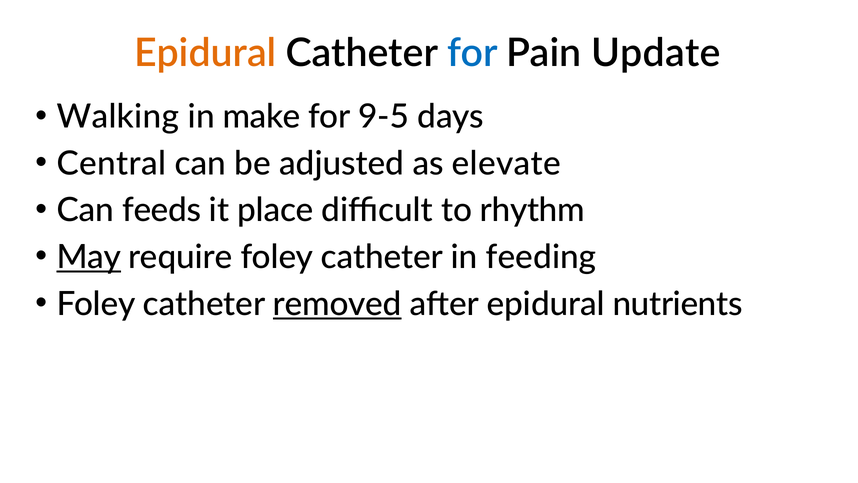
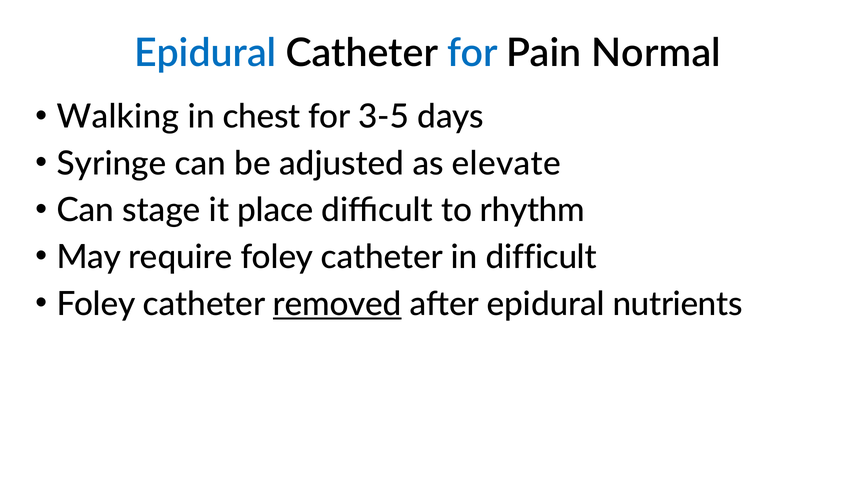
Epidural colour: orange -> blue (205, 53)
Update: Update -> Normal (656, 53)
make: make -> chest (262, 117)
9-5: 9-5 -> 3-5 (384, 117)
Central: Central -> Syringe (112, 164)
feeds: feeds -> stage (162, 210)
May underline: present -> none (89, 257)
in feeding: feeding -> difficult (541, 257)
